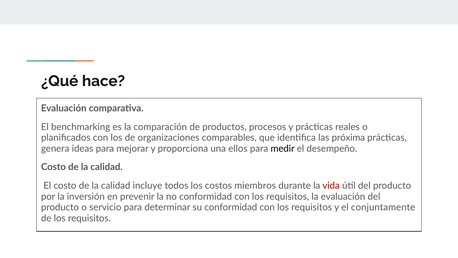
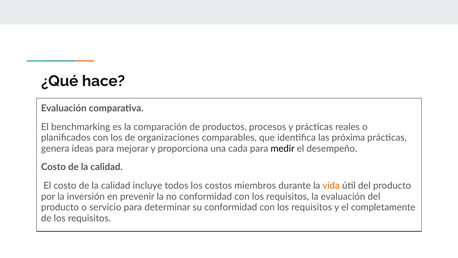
ellos: ellos -> cada (238, 148)
vida colour: red -> orange (331, 185)
conjuntamente: conjuntamente -> completamente (383, 207)
